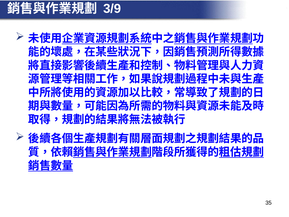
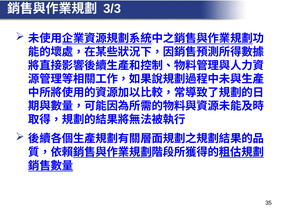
3/9: 3/9 -> 3/3 (112, 9)
